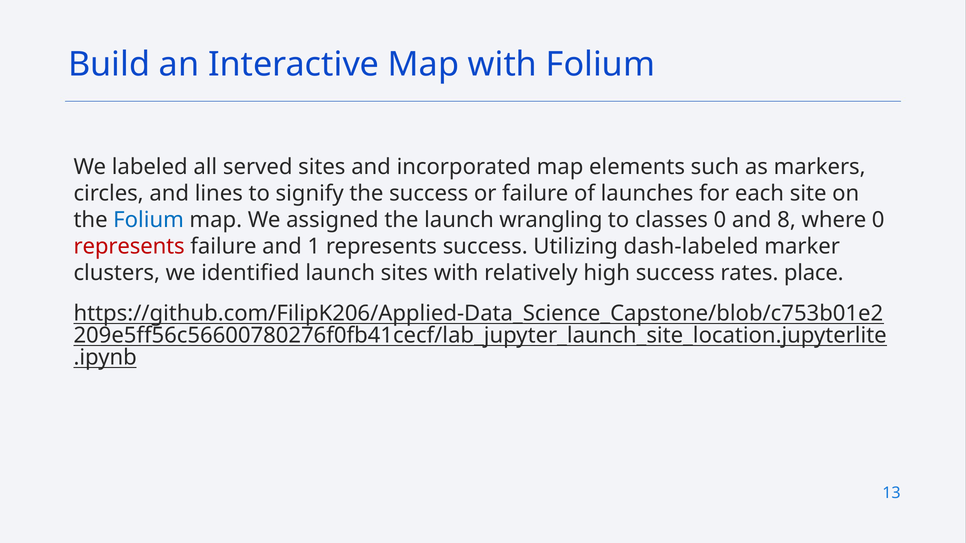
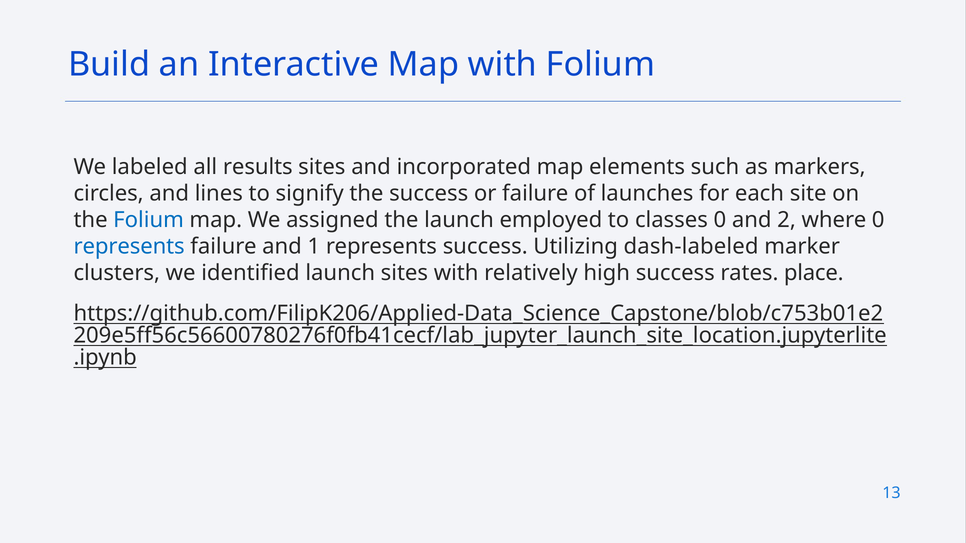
served: served -> results (258, 167)
wrangling: wrangling -> employed (551, 220)
8: 8 -> 2 (787, 220)
represents colour: red -> blue (129, 246)
